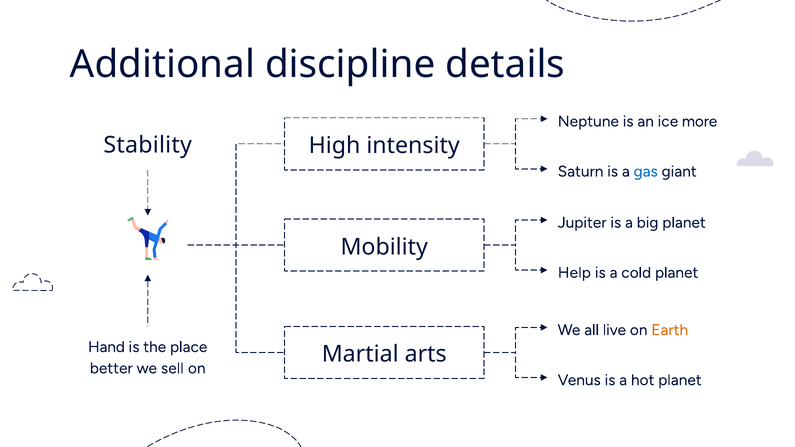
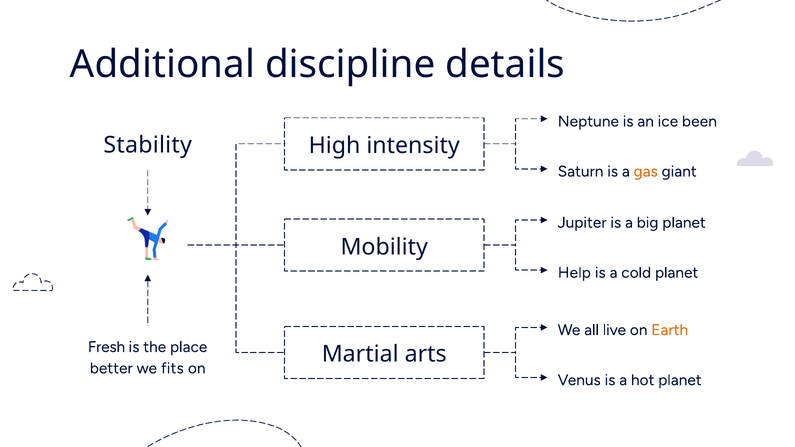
more: more -> been (699, 121)
gas colour: blue -> orange (646, 171)
Hand: Hand -> Fresh (106, 347)
sell: sell -> fits (172, 368)
